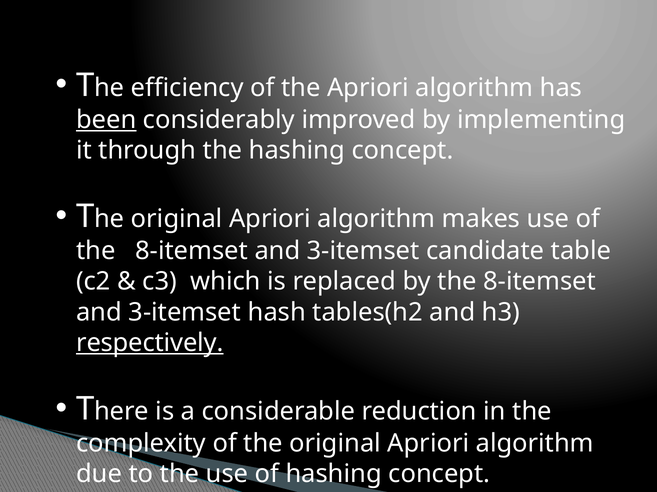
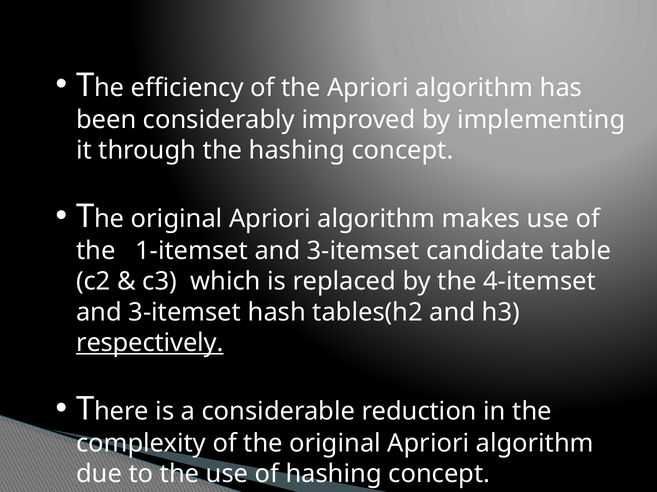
been underline: present -> none (106, 120)
8-itemset: 8-itemset -> 1-itemset (192, 251)
by the 8-itemset: 8-itemset -> 4-itemset (540, 282)
